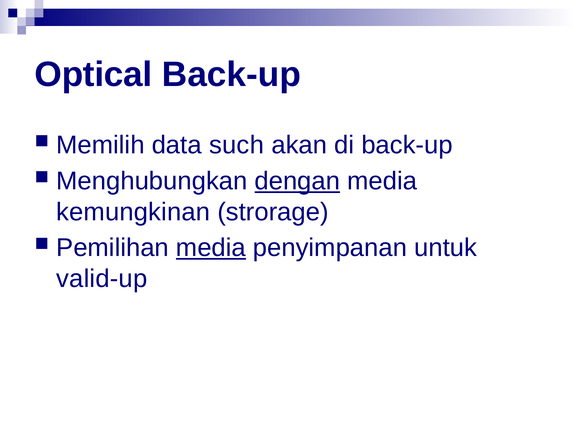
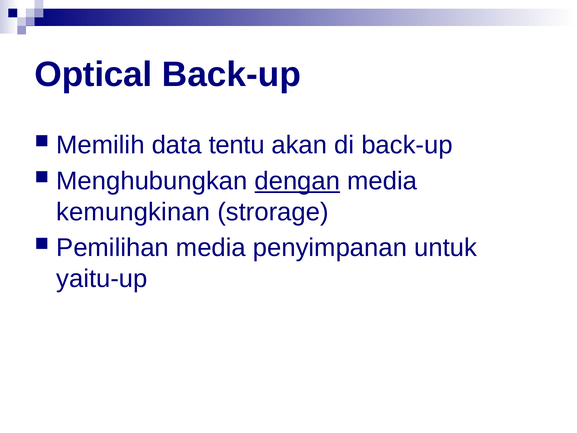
such: such -> tentu (237, 145)
media underline: present -> none (211, 248)
valid-up: valid-up -> yaitu-up (102, 278)
